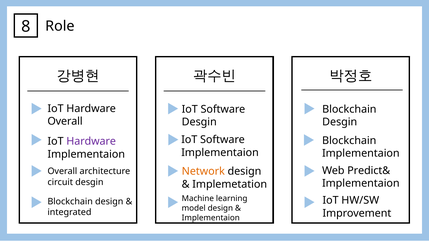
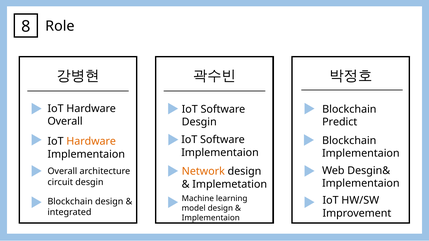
Desgin: Desgin -> Predict (340, 122)
Hardware colour: purple -> orange (91, 142)
Predict&: Predict& -> Desgin& (369, 171)
